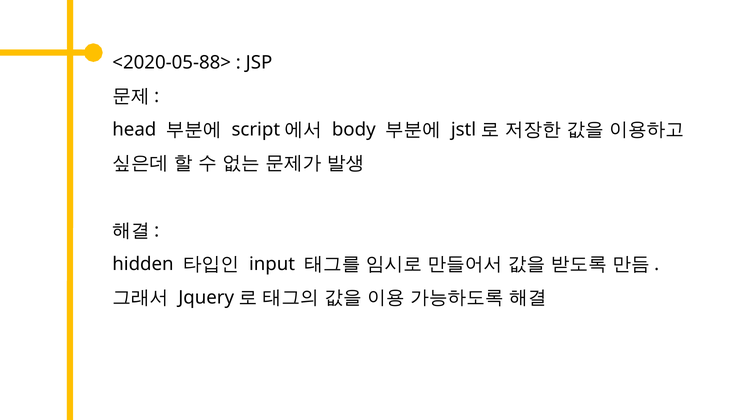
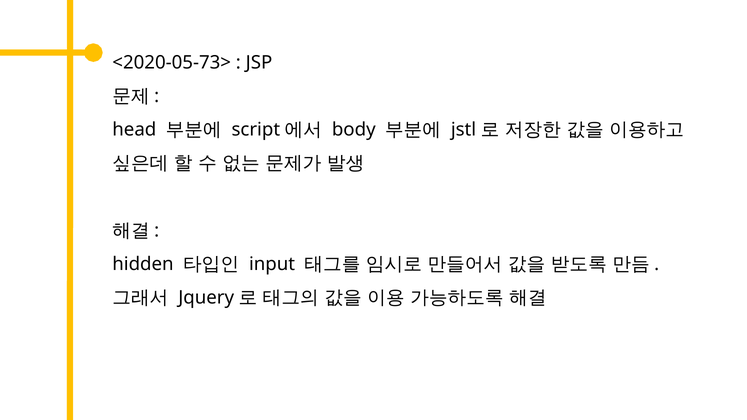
<2020-05-88>: <2020-05-88> -> <2020-05-73> (172, 62)
